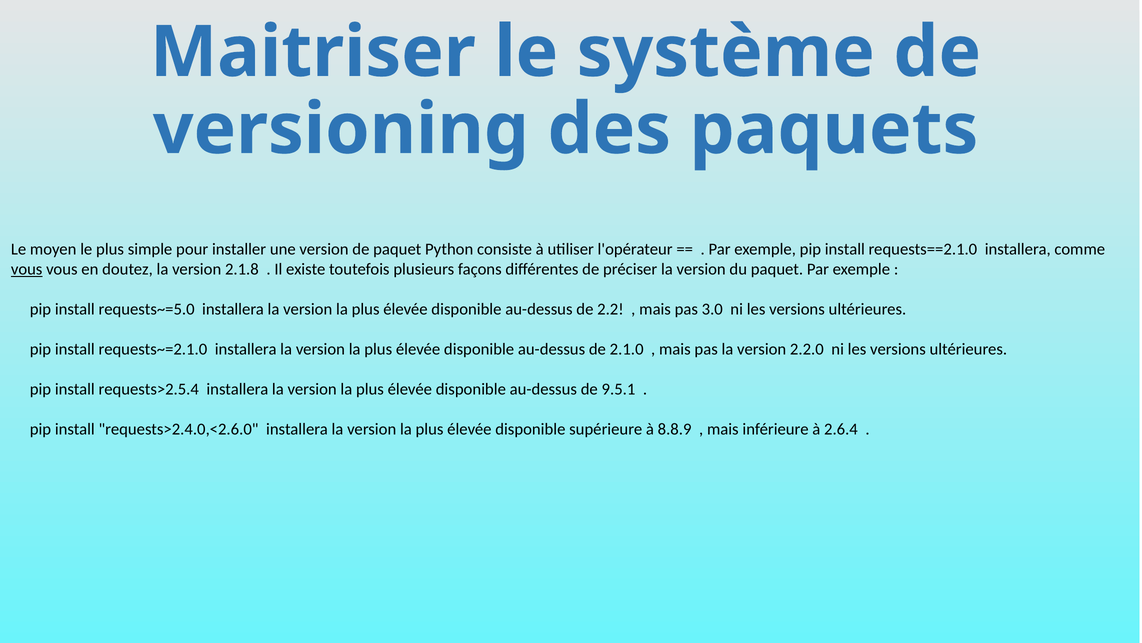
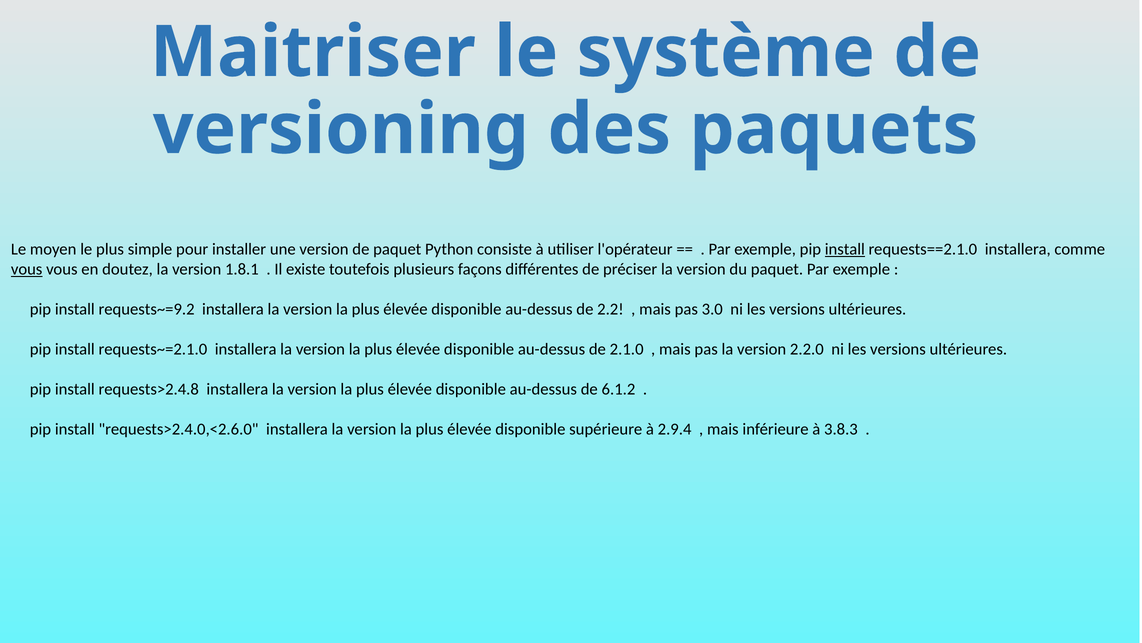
install underline: none -> present (845, 249)
2.1.8: 2.1.8 -> 1.8.1 (242, 269)
requests~=5.0: requests~=5.0 -> requests~=9.2 (147, 309)
requests>2.5.4: requests>2.5.4 -> requests>2.4.8 (149, 389)
9.5.1: 9.5.1 -> 6.1.2 (618, 389)
8.8.9: 8.8.9 -> 2.9.4 (675, 429)
2.6.4: 2.6.4 -> 3.8.3 (841, 429)
